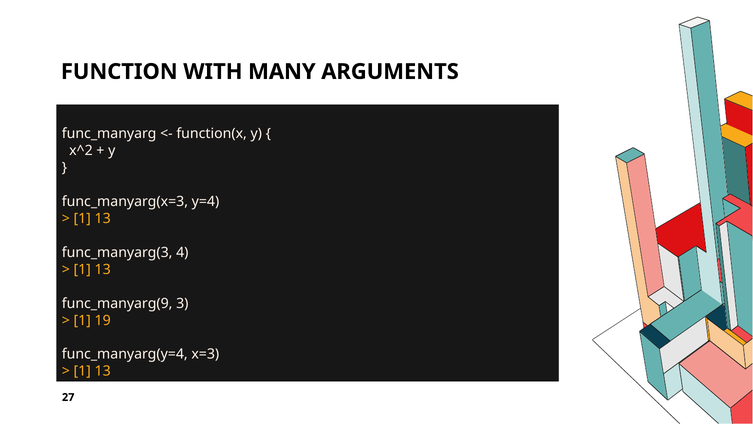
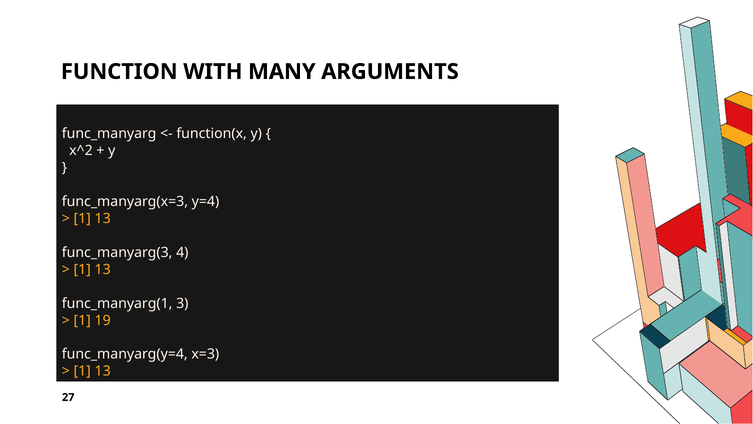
func_manyarg(9: func_manyarg(9 -> func_manyarg(1 (117, 303)
